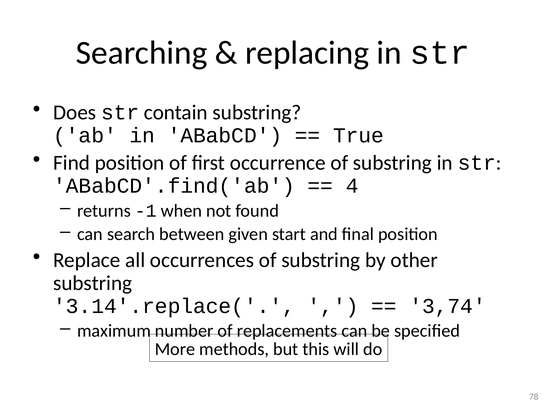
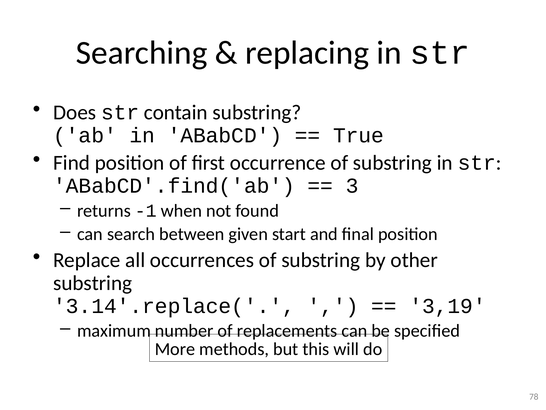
4: 4 -> 3 (352, 186)
3,74: 3,74 -> 3,19 (448, 306)
